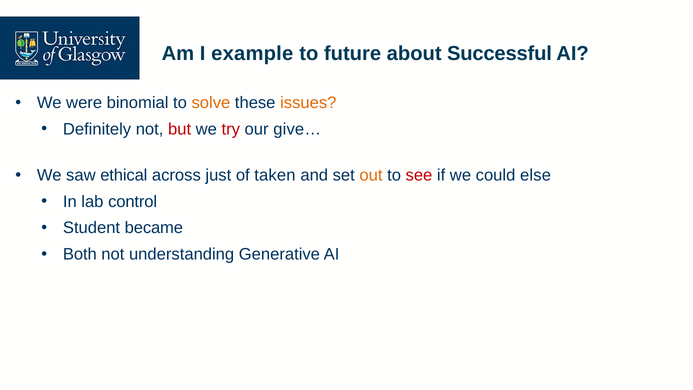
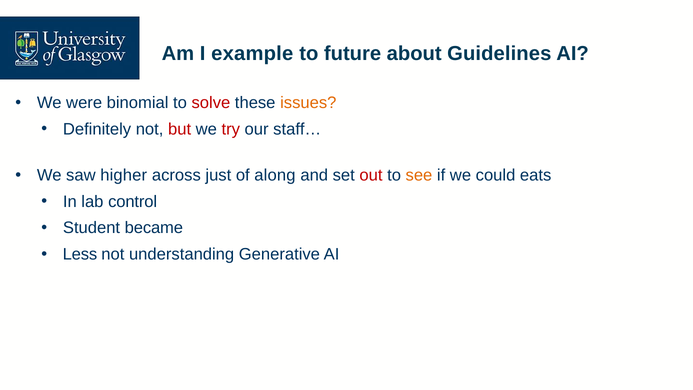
Successful: Successful -> Guidelines (499, 54)
solve colour: orange -> red (211, 103)
give…: give… -> staff… (297, 129)
ethical: ethical -> higher (124, 175)
taken: taken -> along (275, 175)
out colour: orange -> red (371, 175)
see colour: red -> orange (419, 175)
else: else -> eats (536, 175)
Both: Both -> Less (80, 254)
